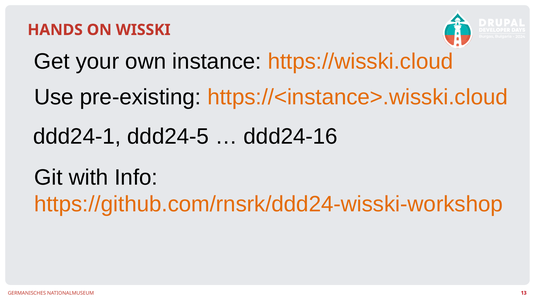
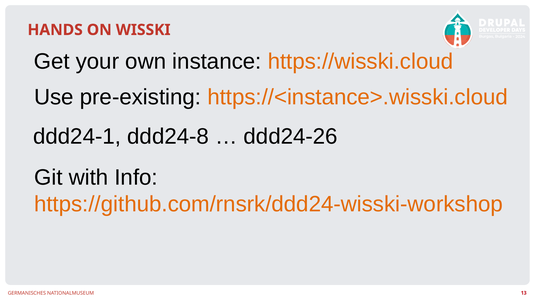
ddd24-5: ddd24-5 -> ddd24-8 (168, 136)
ddd24-16: ddd24-16 -> ddd24-26 (291, 136)
